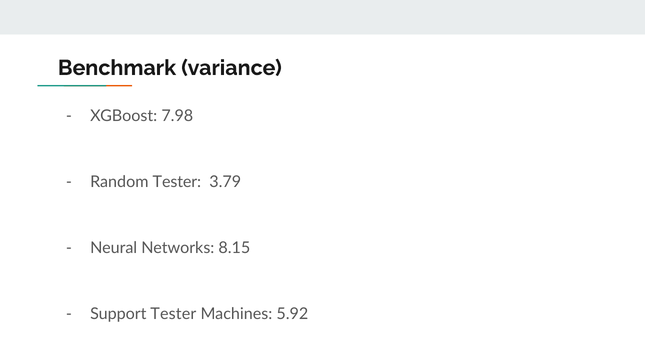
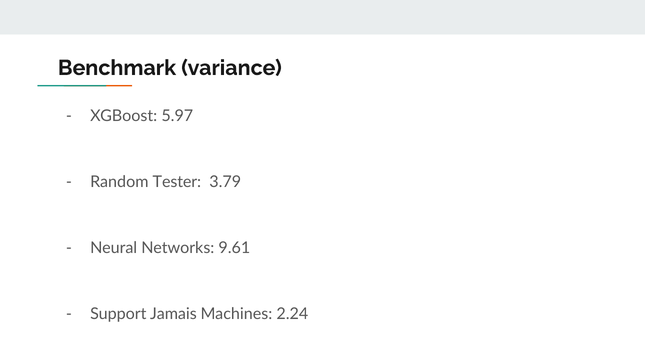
7.98: 7.98 -> 5.97 (177, 116)
8.15: 8.15 -> 9.61 (234, 248)
Support Tester: Tester -> Jamais (173, 314)
5.92: 5.92 -> 2.24 (292, 314)
